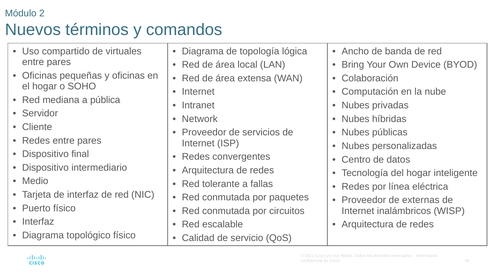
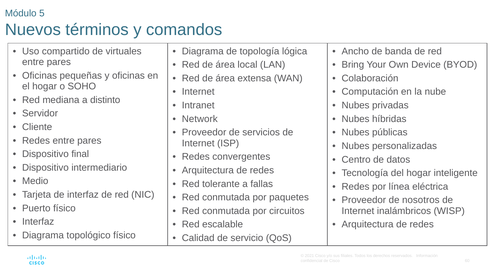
2: 2 -> 5 (42, 14)
pública: pública -> distinto (105, 100)
externas: externas -> nosotros (421, 200)
